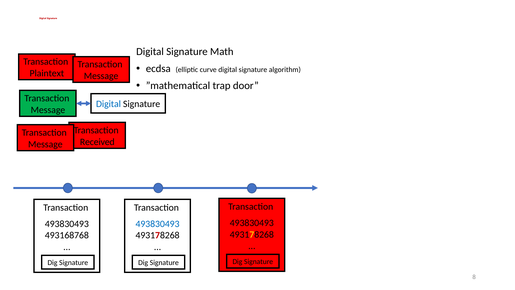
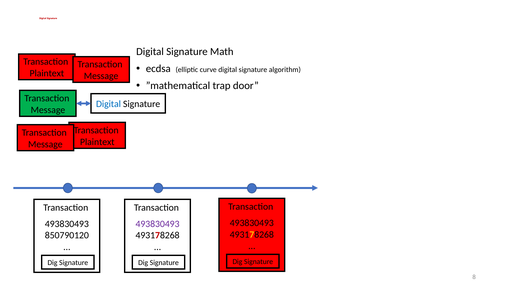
Received: Received -> Plaintext (97, 142)
493830493 colour: blue -> purple (158, 224)
493168768: 493168768 -> 850790120 (67, 235)
